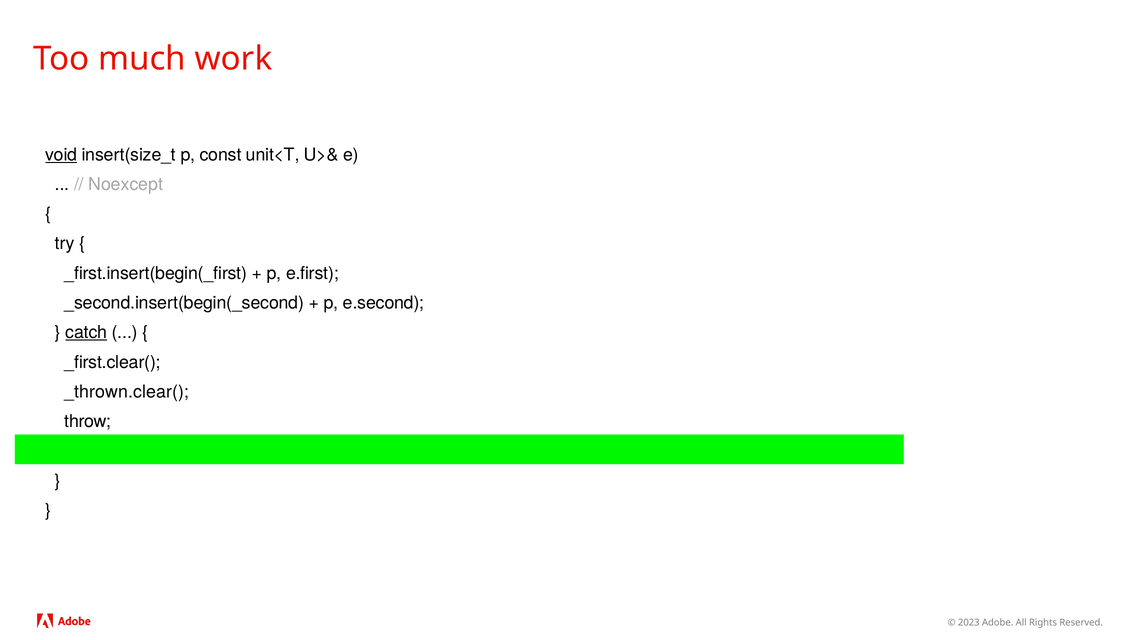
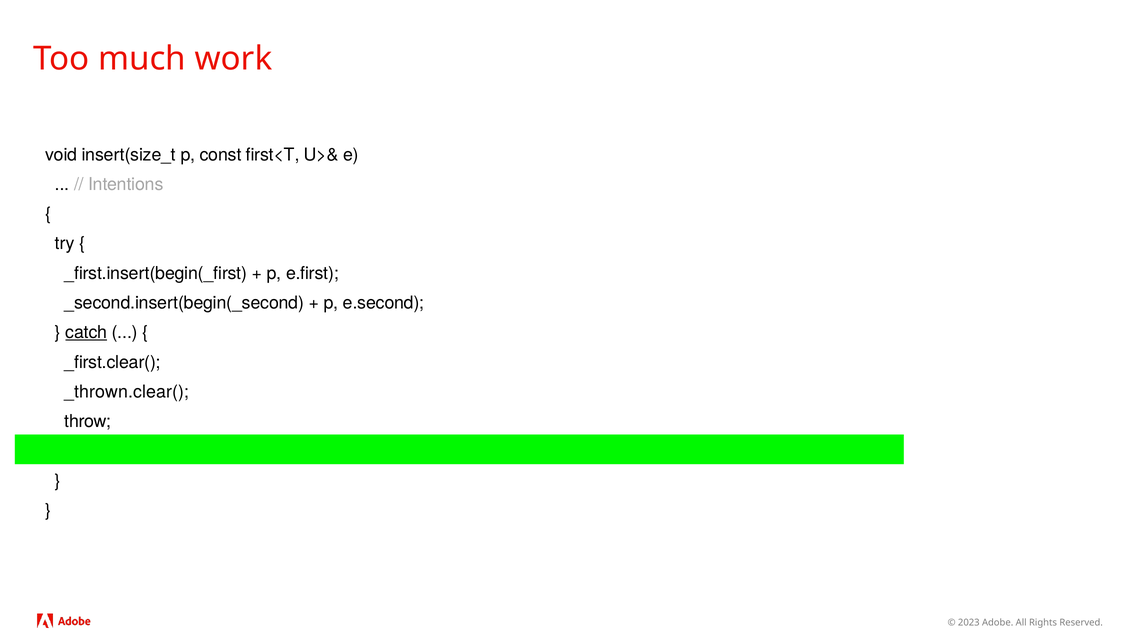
void underline: present -> none (61, 155)
unit<T: unit<T -> first<T (273, 155)
Noexcept: Noexcept -> Intentions (126, 184)
